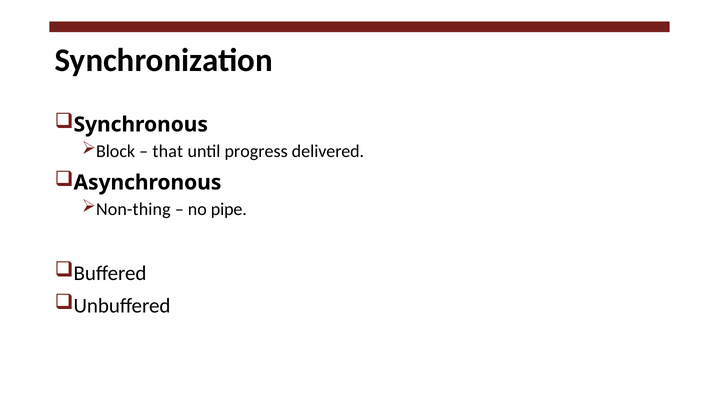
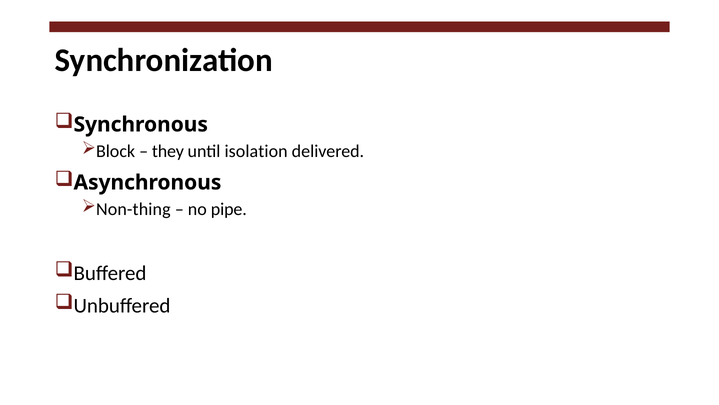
that: that -> they (168, 151)
progress: progress -> isolation (256, 151)
